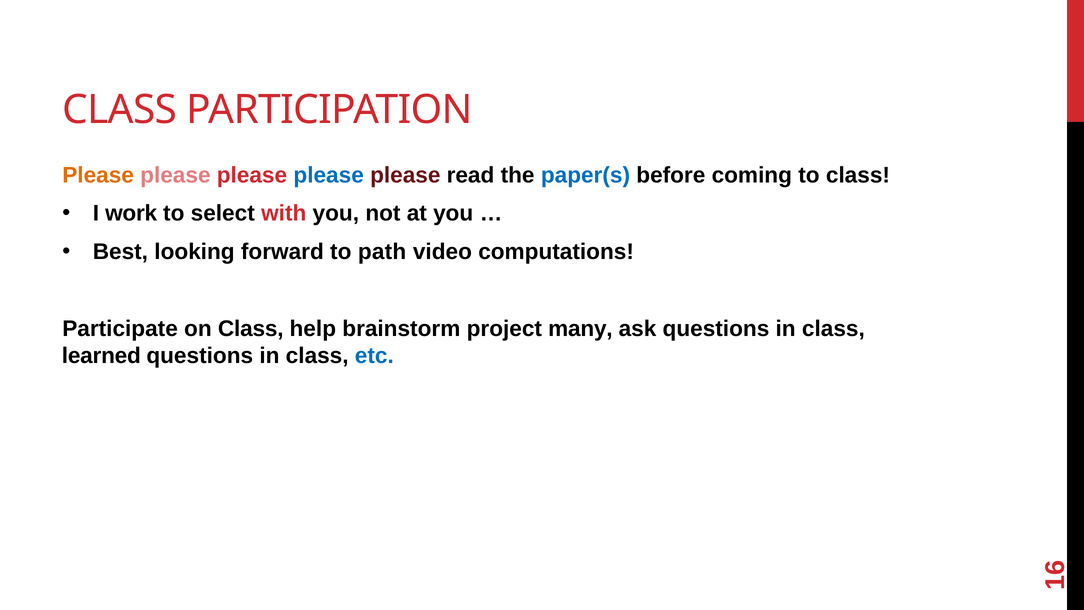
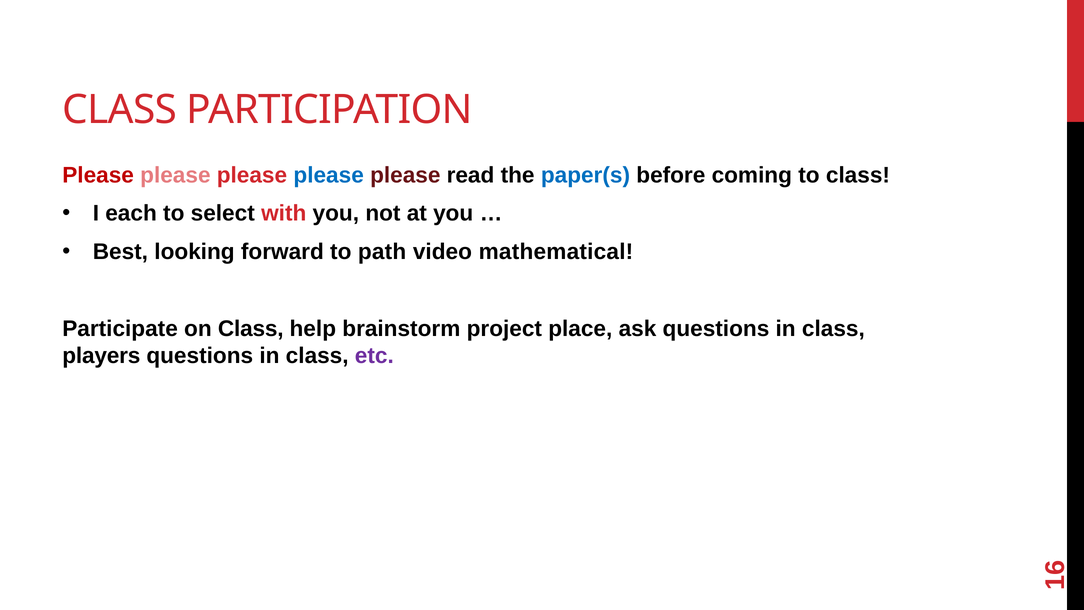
Please colour: orange -> red (98, 175)
work: work -> each (131, 213)
computations: computations -> mathematical (556, 252)
many: many -> place (580, 329)
learned: learned -> players (101, 356)
etc colour: blue -> purple (374, 356)
